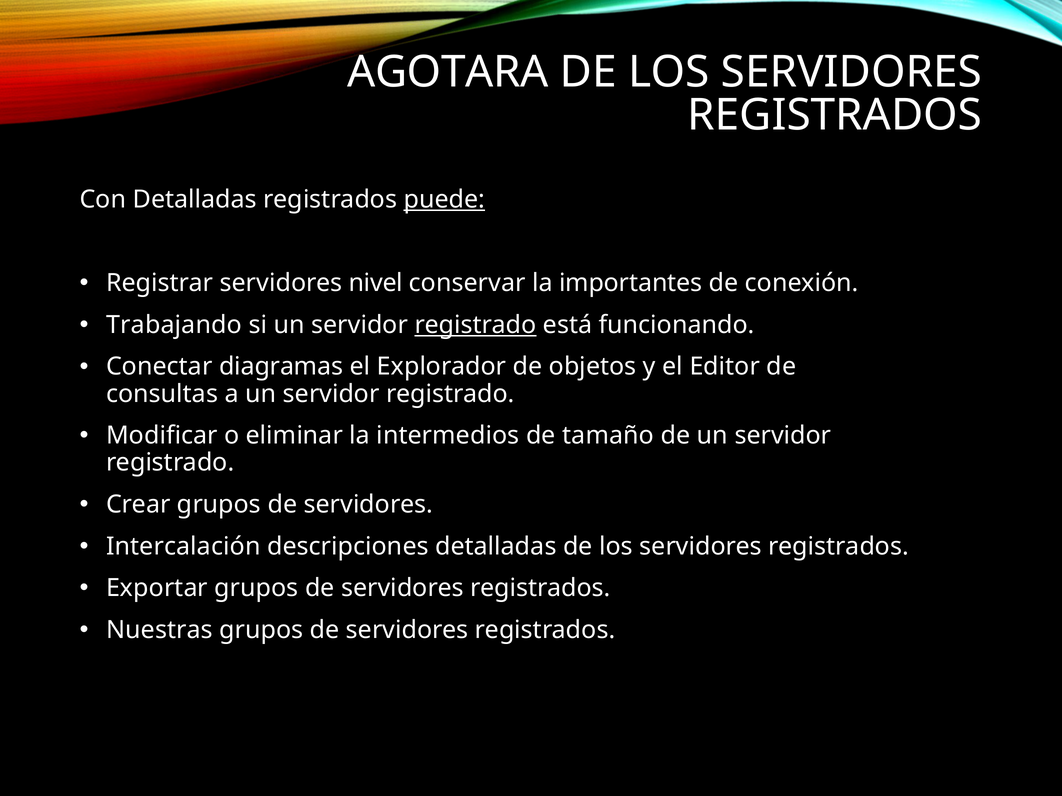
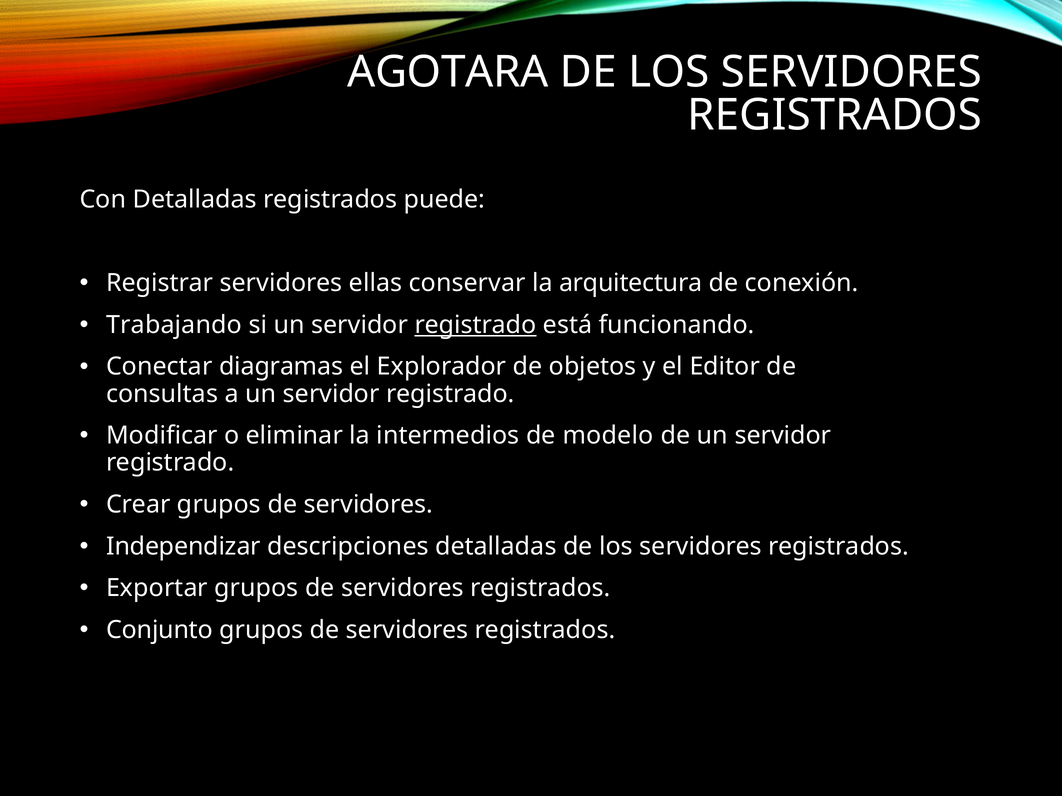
puede underline: present -> none (444, 199)
nivel: nivel -> ellas (376, 283)
importantes: importantes -> arquitectura (631, 283)
tamaño: tamaño -> modelo (608, 436)
Intercalación: Intercalación -> Independizar (183, 547)
Nuestras: Nuestras -> Conjunto (160, 630)
